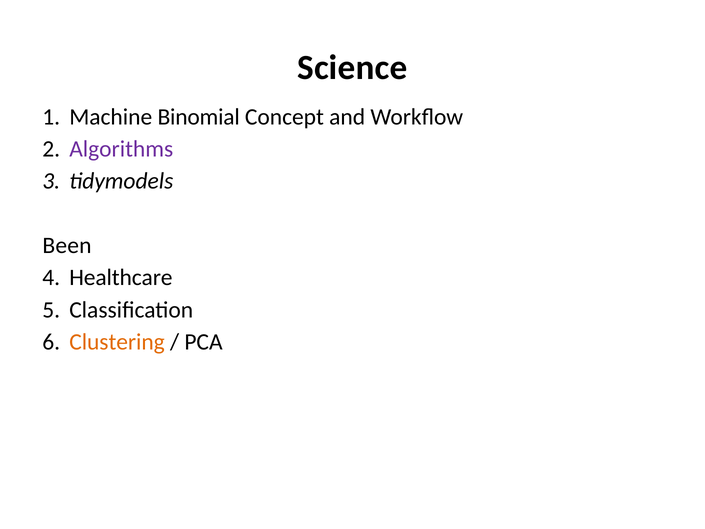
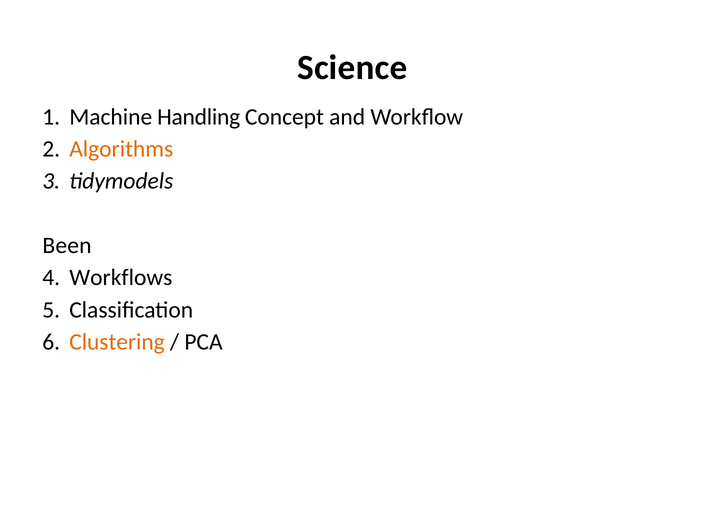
Binomial: Binomial -> Handling (199, 117)
Algorithms colour: purple -> orange (121, 149)
Healthcare: Healthcare -> Workflows (121, 278)
